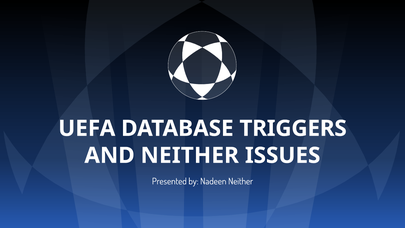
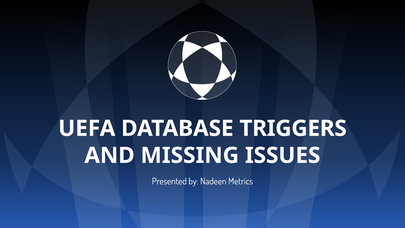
AND NEITHER: NEITHER -> MISSING (190, 155)
Nadeen Neither: Neither -> Metrics (241, 181)
